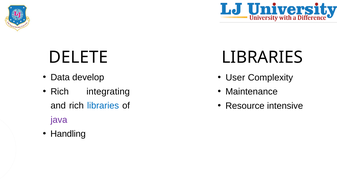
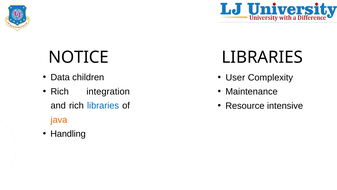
DELETE: DELETE -> NOTICE (79, 57)
develop: develop -> children (88, 77)
integrating: integrating -> integration (108, 91)
java colour: purple -> orange (59, 120)
